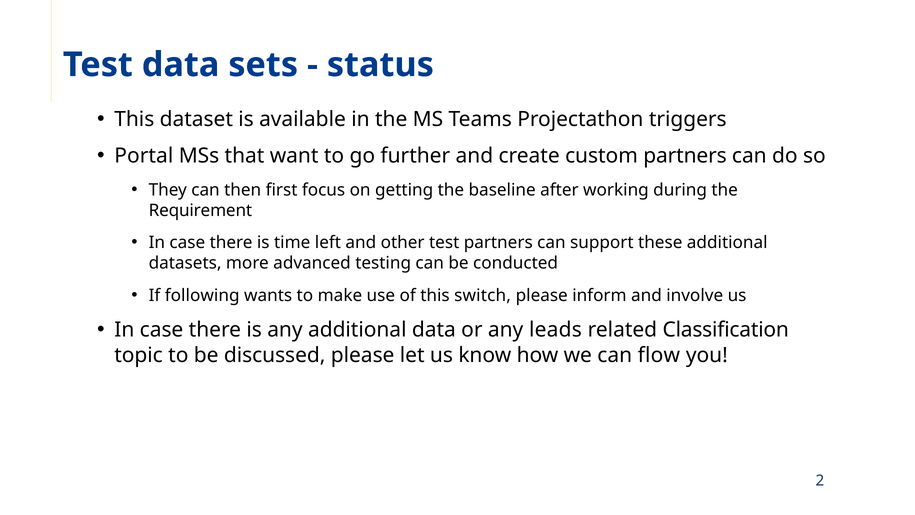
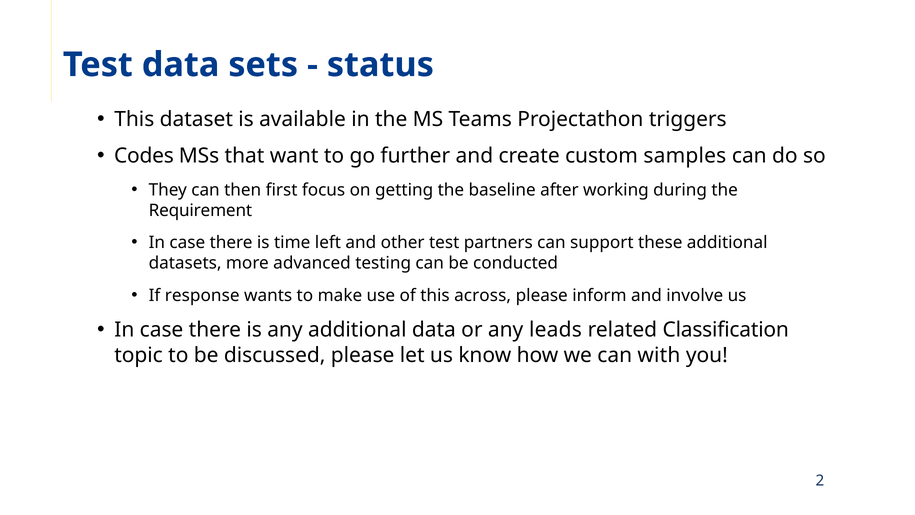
Portal: Portal -> Codes (144, 156)
custom partners: partners -> samples (685, 156)
following: following -> response (202, 295)
switch: switch -> across (483, 295)
flow: flow -> with (659, 355)
